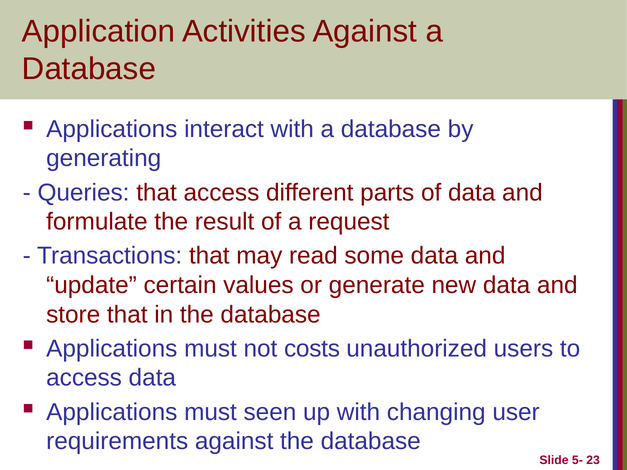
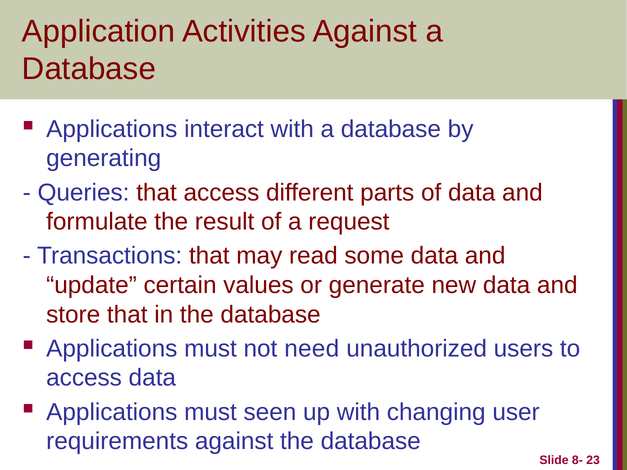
costs: costs -> need (312, 349)
5-: 5- -> 8- (577, 461)
